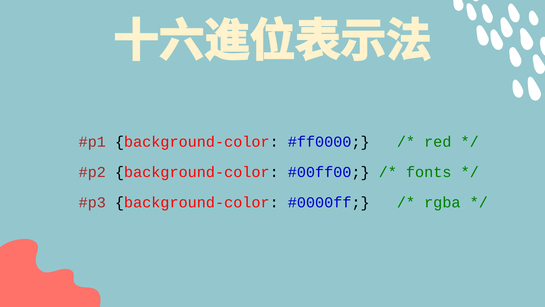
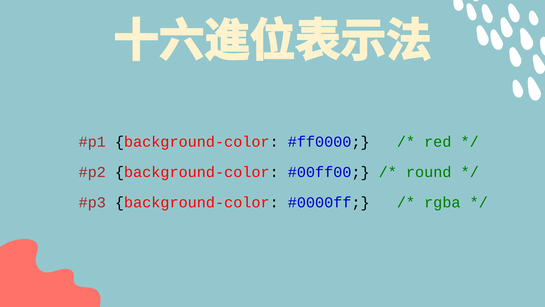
fonts: fonts -> round (429, 172)
